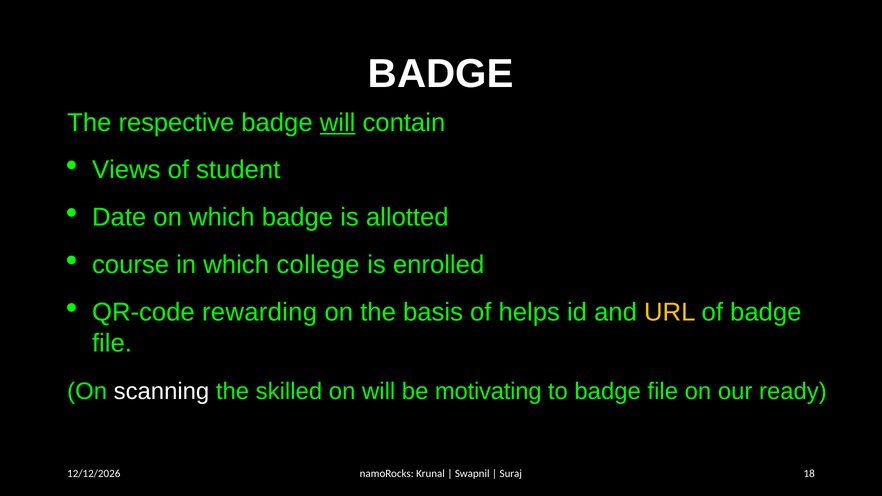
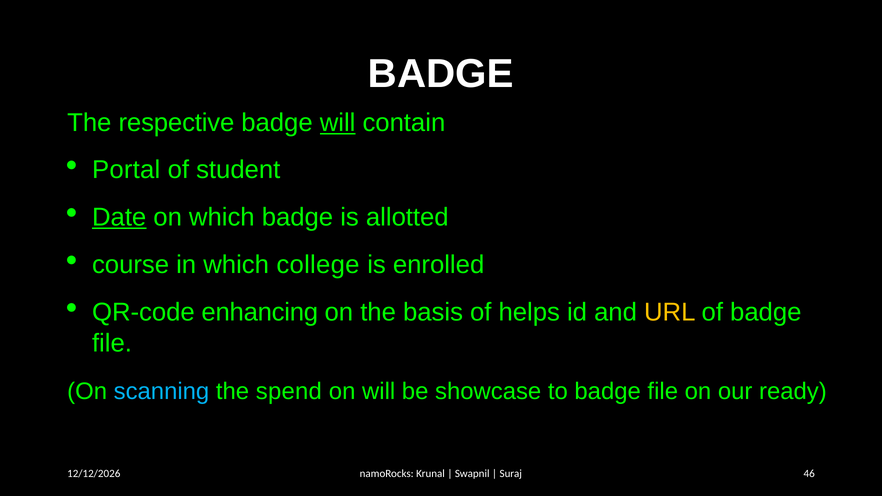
Views: Views -> Portal (126, 170)
Date underline: none -> present (119, 217)
rewarding: rewarding -> enhancing (260, 312)
scanning colour: white -> light blue (161, 391)
skilled: skilled -> spend (289, 391)
motivating: motivating -> showcase (488, 391)
18: 18 -> 46 (809, 474)
